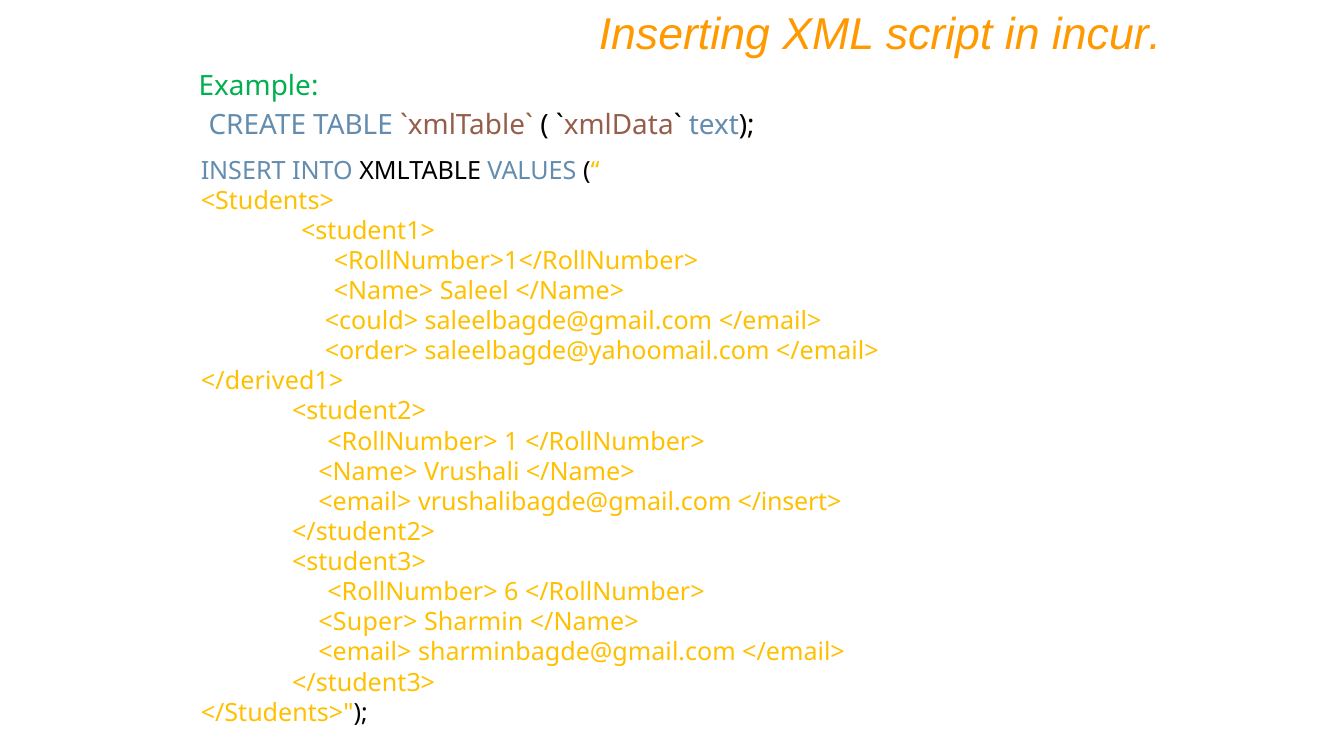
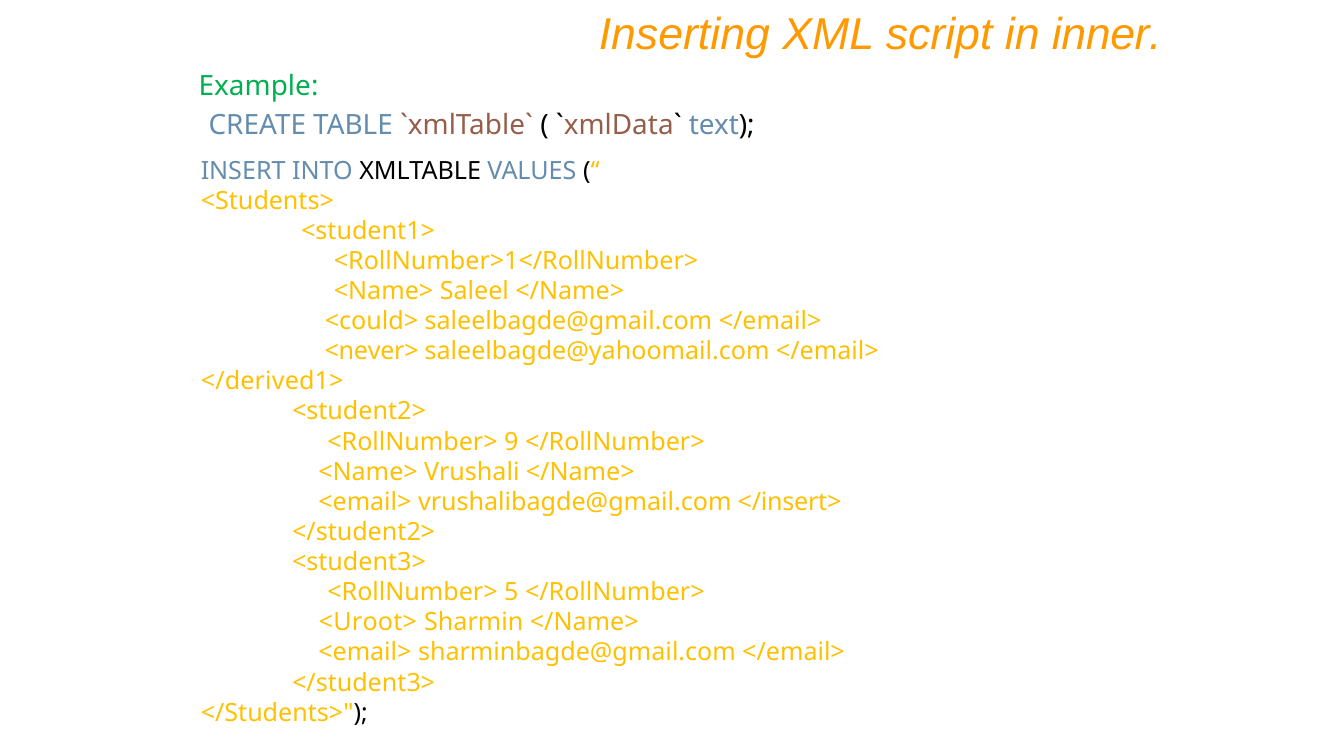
incur: incur -> inner (1107, 35)
<order>: <order> -> <never> (372, 352)
1: 1 -> 9 (511, 442)
6: 6 -> 5 (511, 593)
<Super>: <Super> -> <Uroot> (368, 623)
